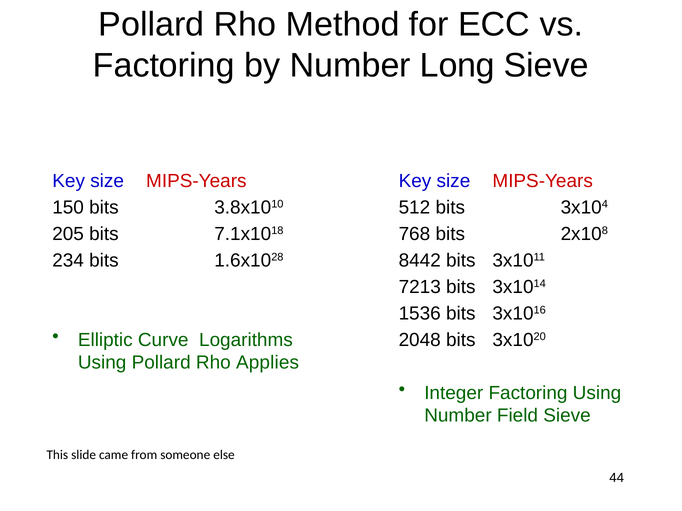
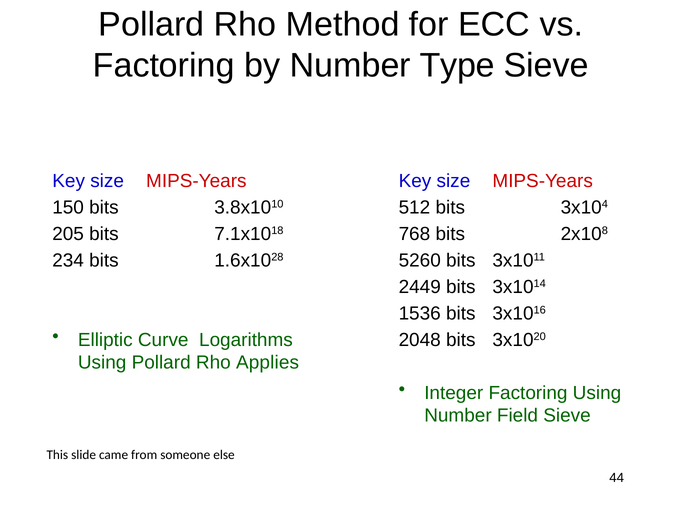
Long: Long -> Type (457, 65)
8442: 8442 -> 5260 (420, 261)
7213: 7213 -> 2449 (420, 287)
